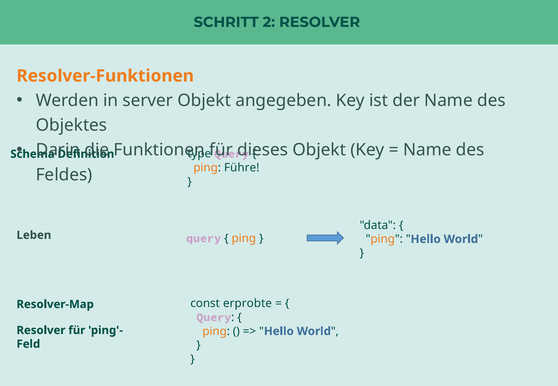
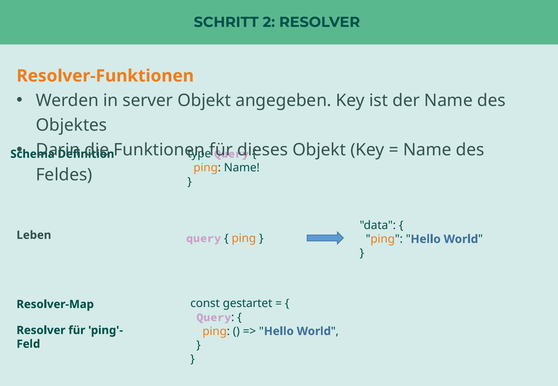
ping Führe: Führe -> Name (242, 168)
erprobte: erprobte -> gestartet (248, 304)
